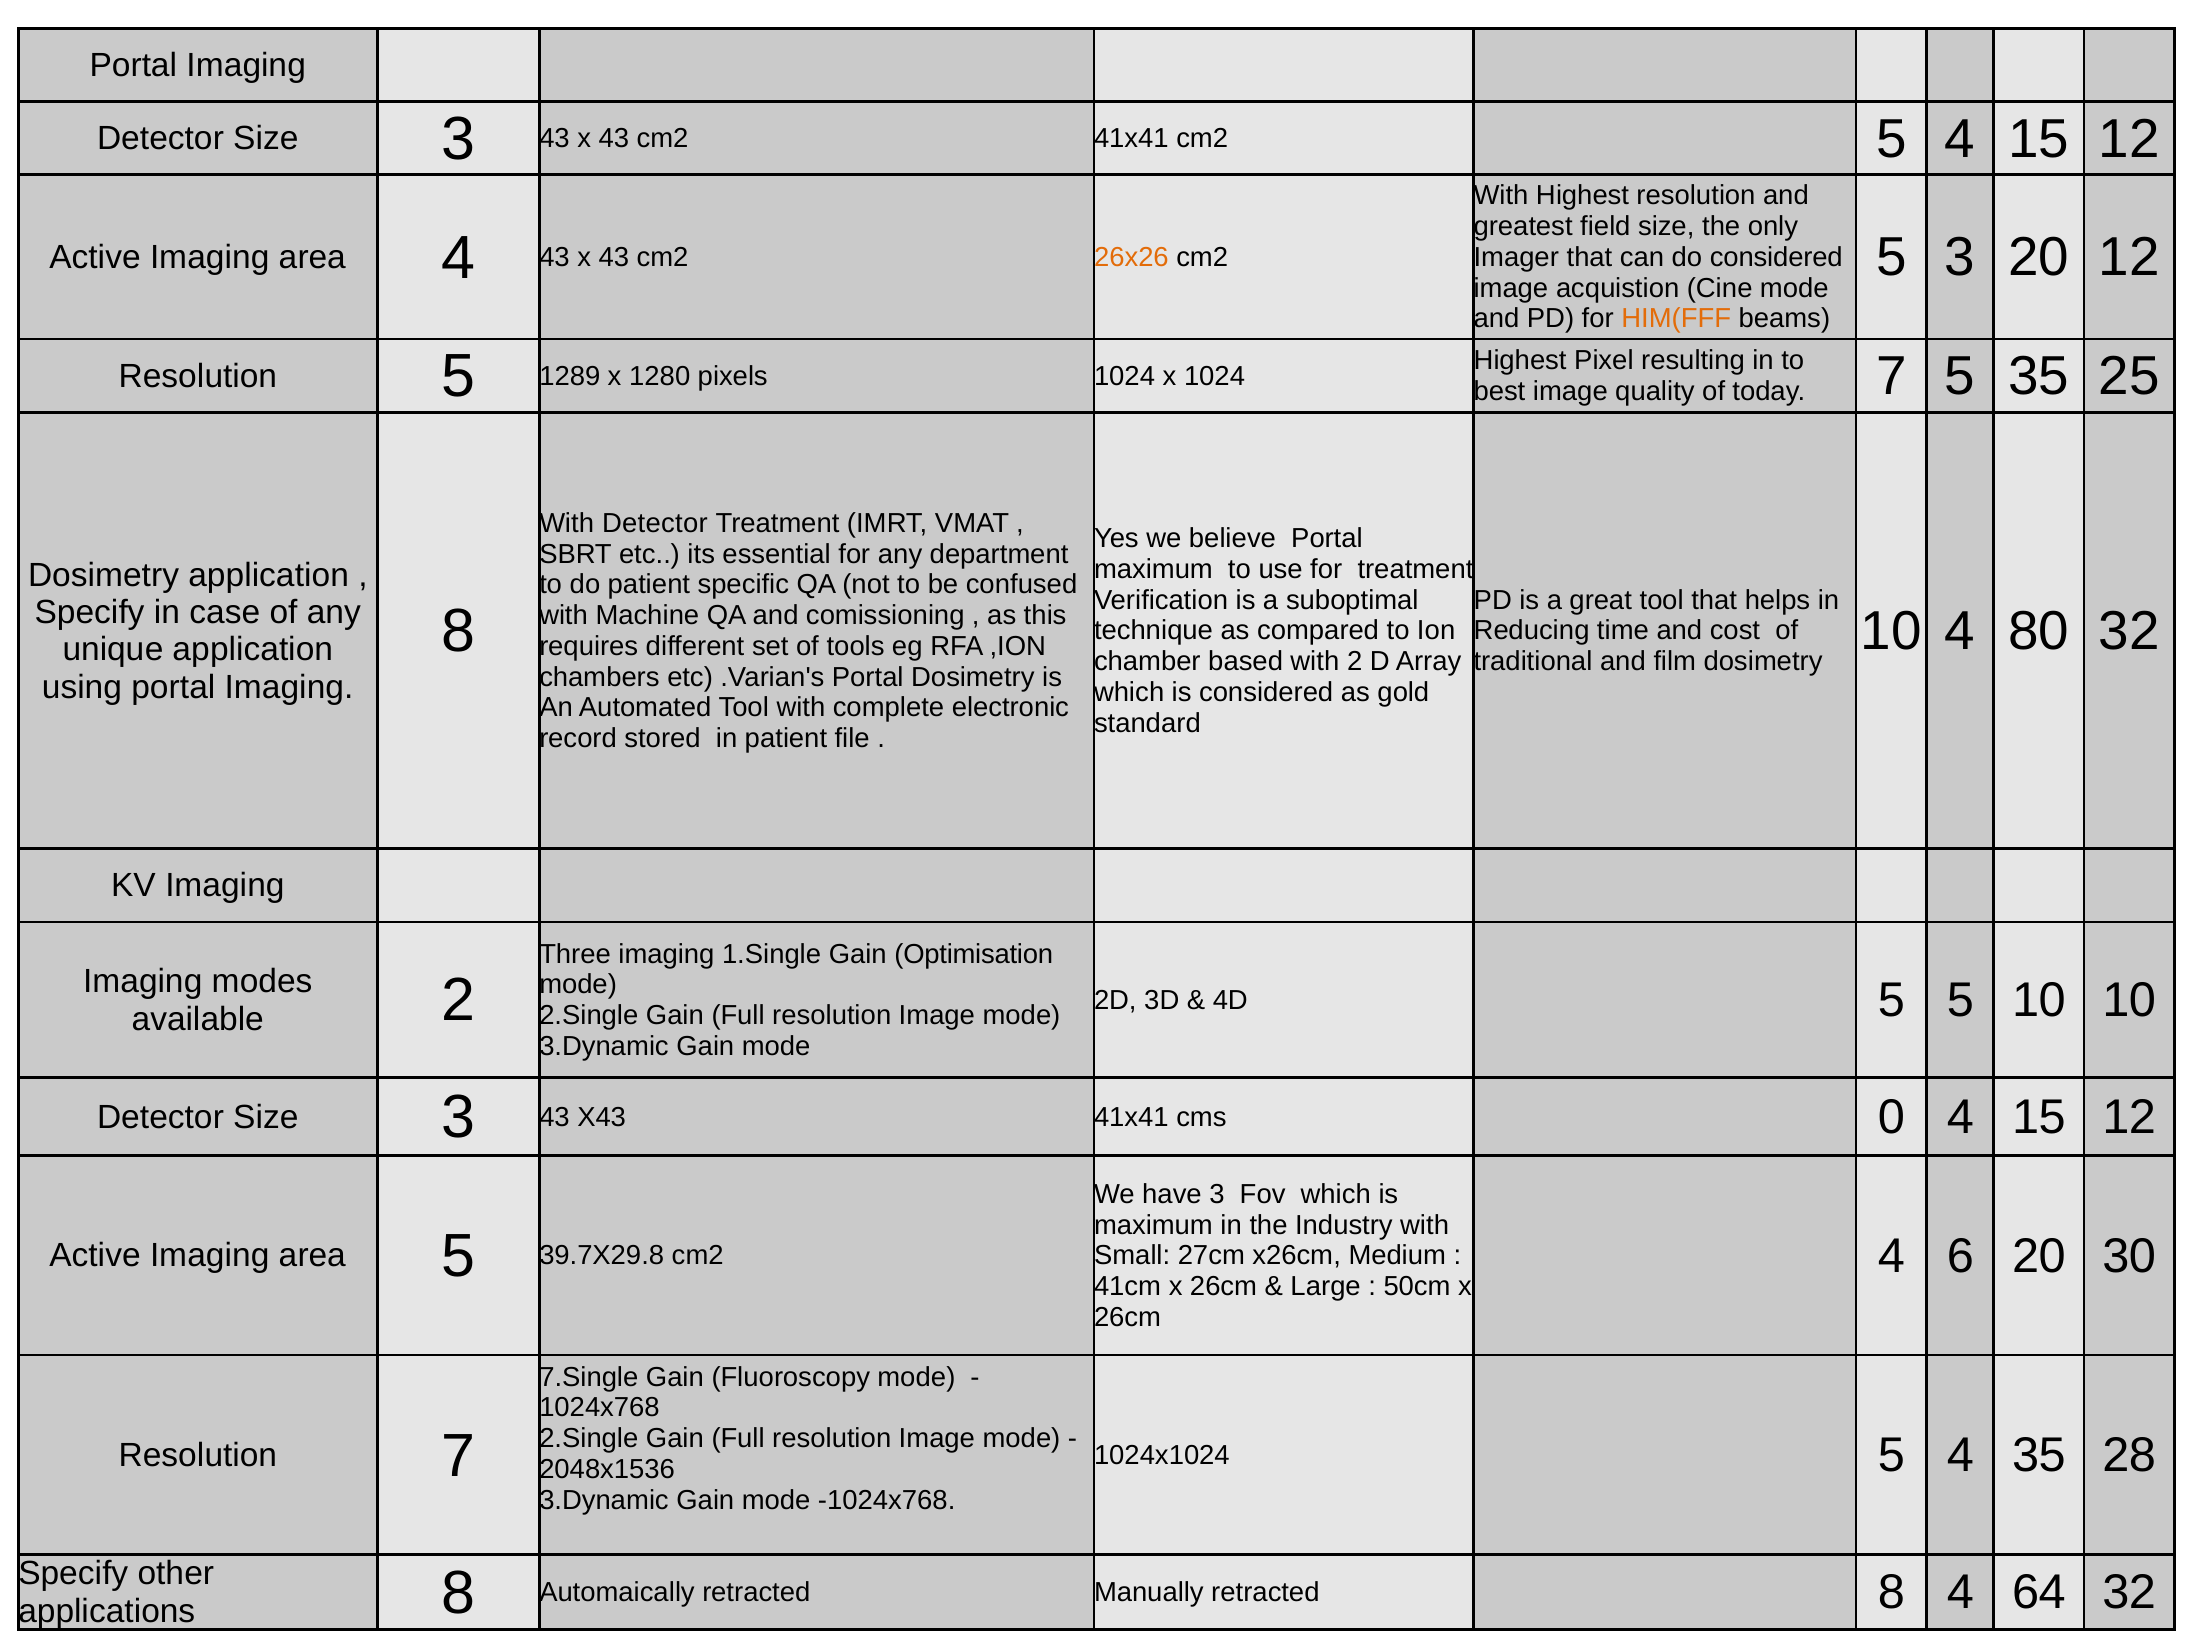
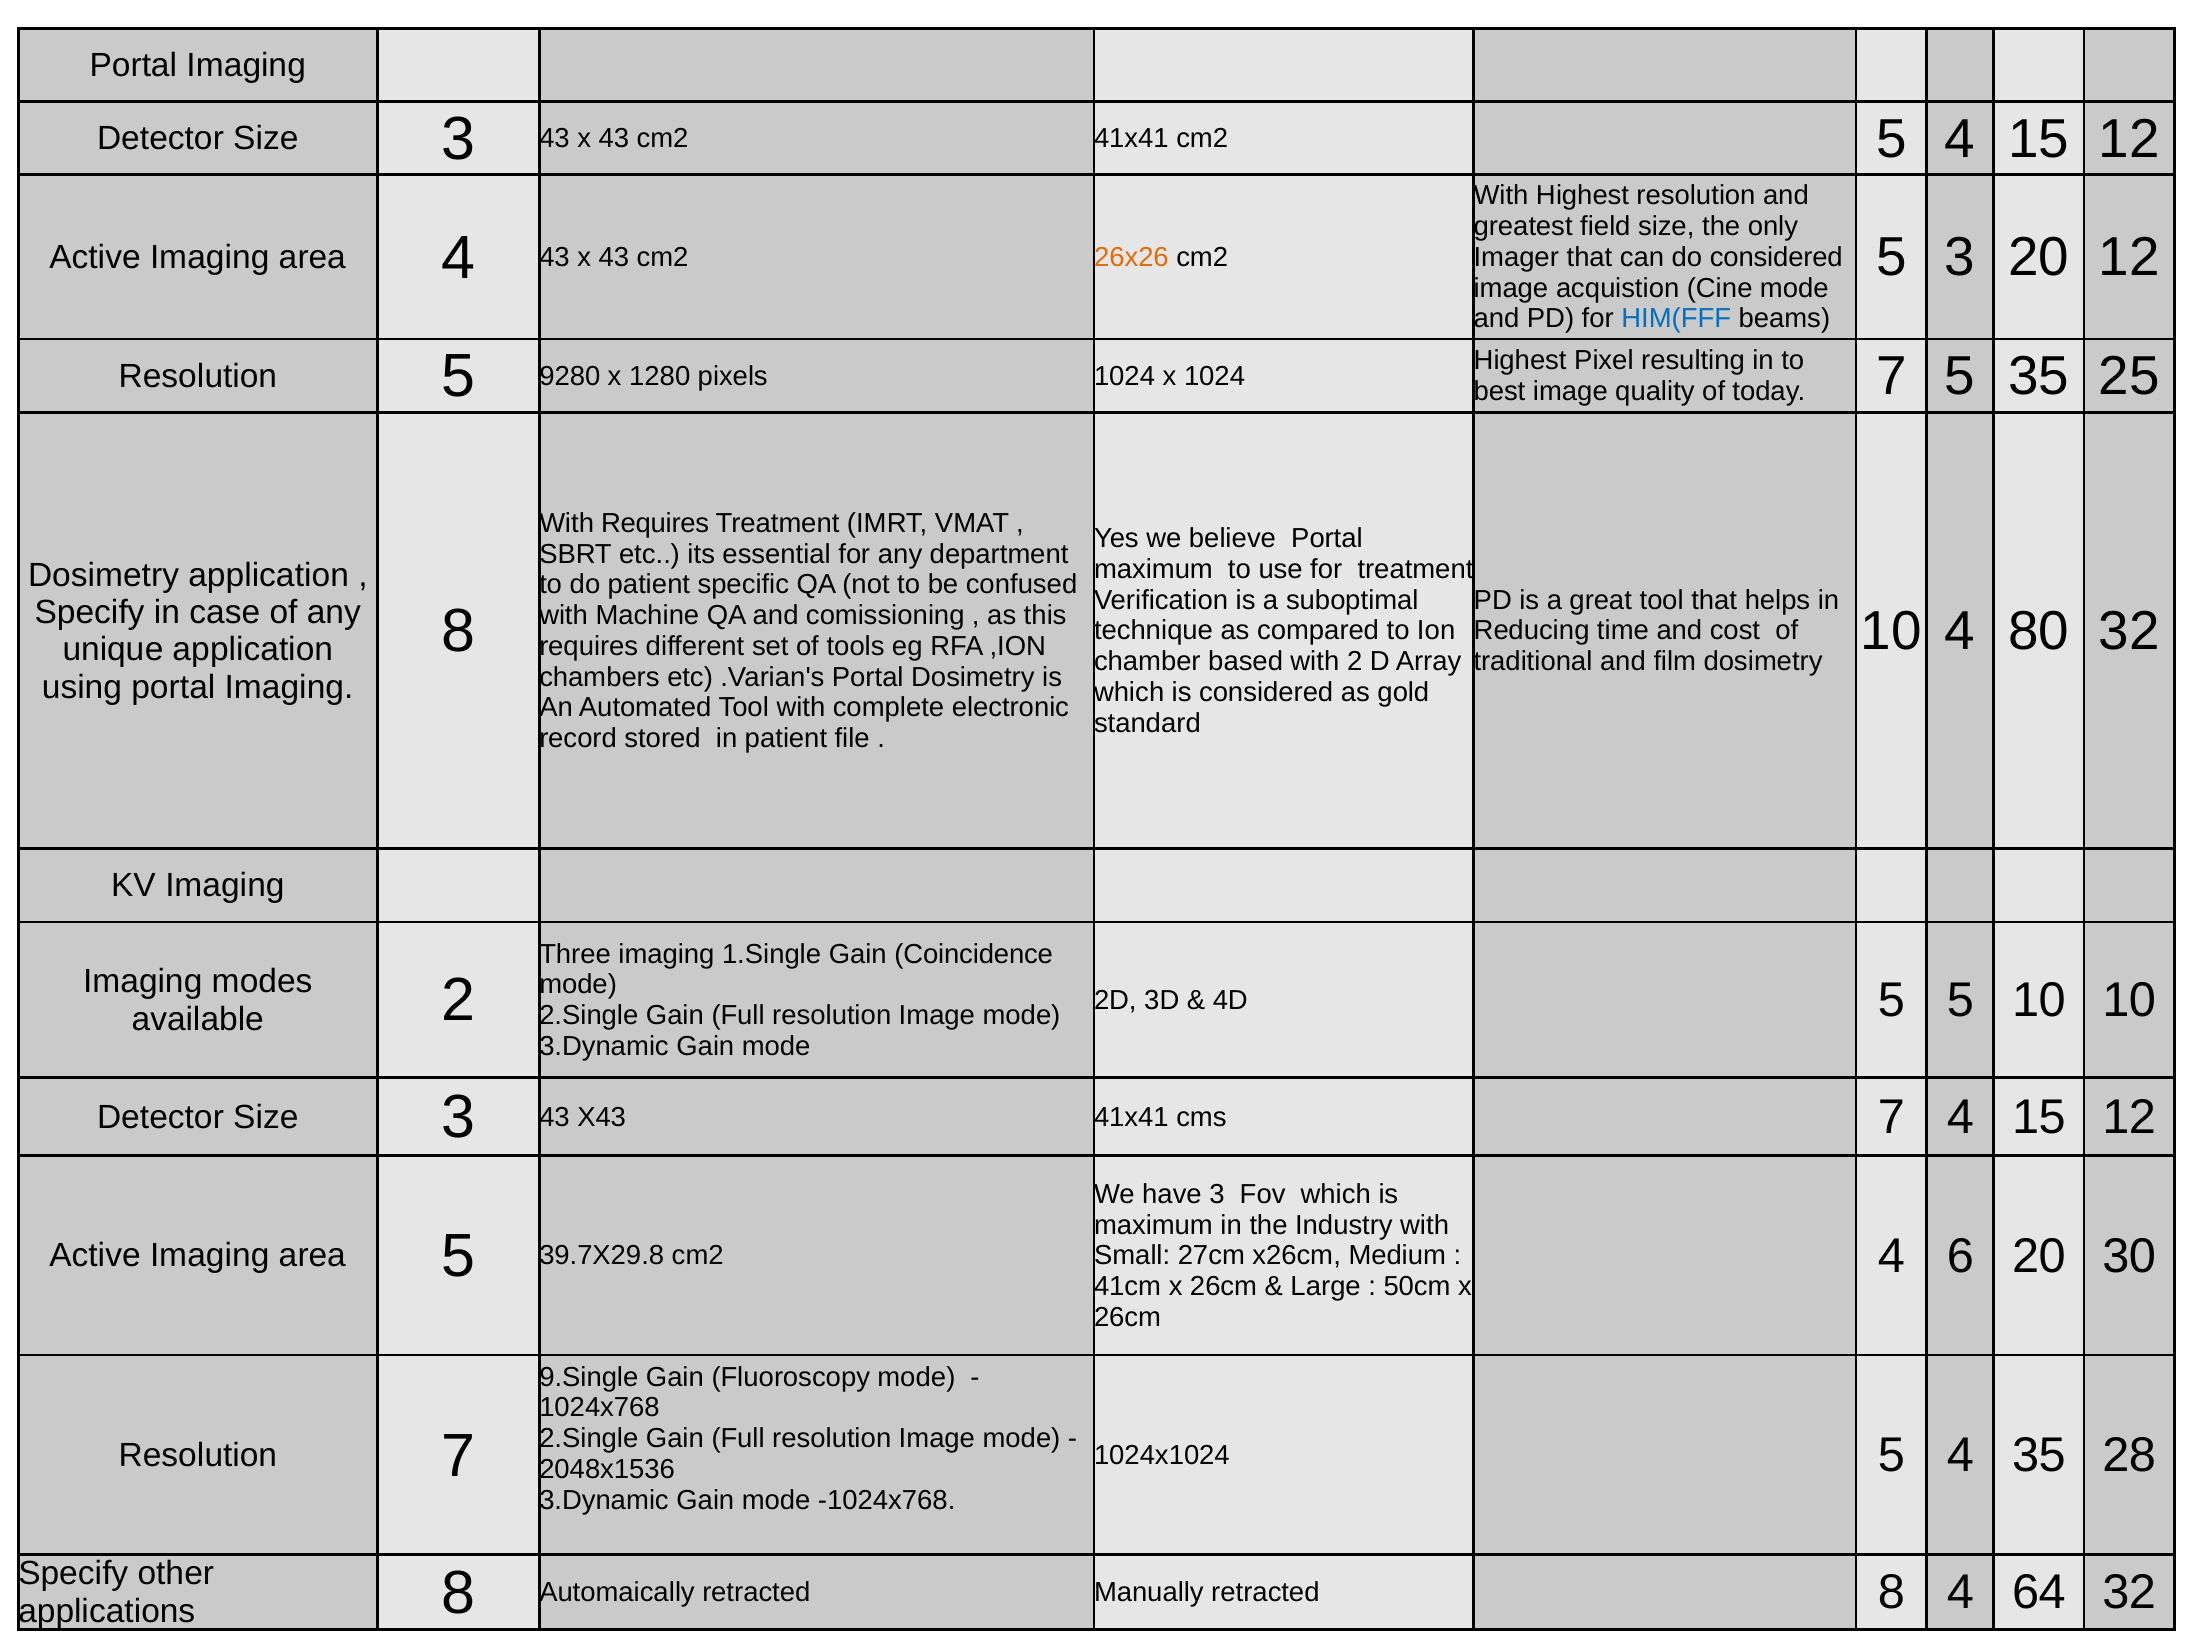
HIM(FFF colour: orange -> blue (1676, 319)
1289: 1289 -> 9280 (570, 376)
With Detector: Detector -> Requires (655, 523)
Optimisation: Optimisation -> Coincidence (974, 954)
cms 0: 0 -> 7 (1891, 1117)
7.Single: 7.Single -> 9.Single (589, 1377)
